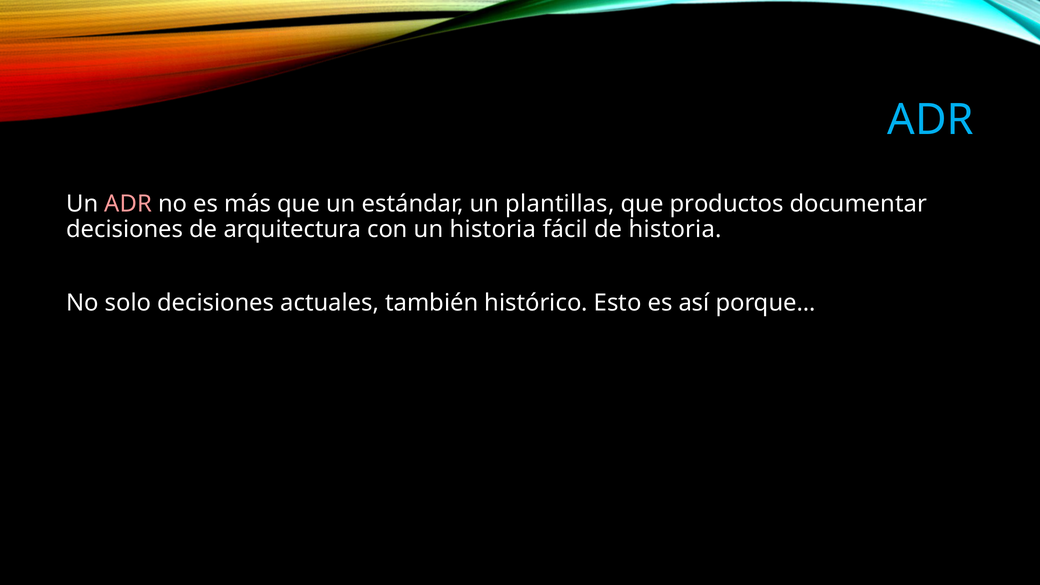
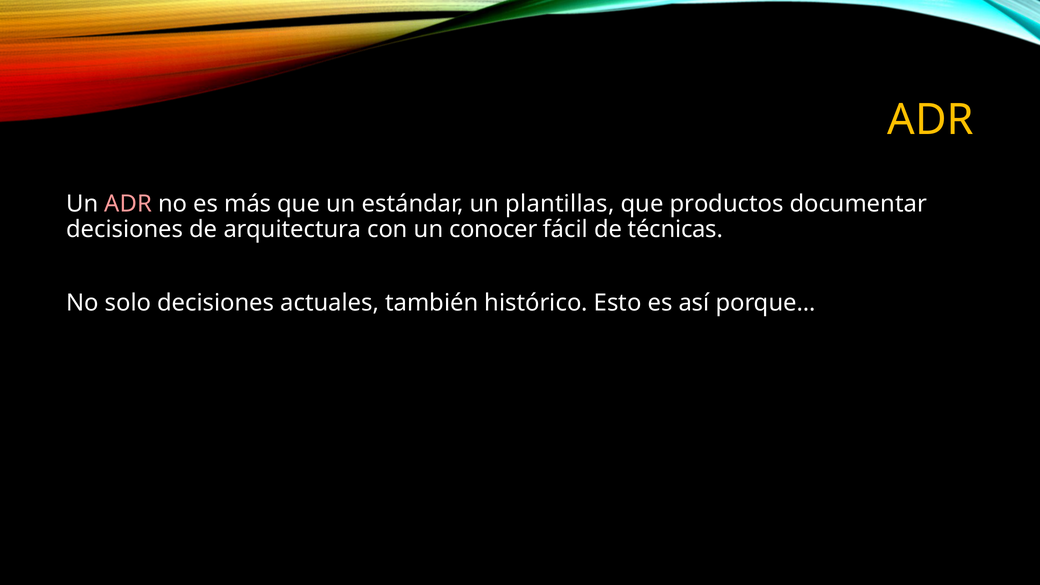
ADR colour: light blue -> yellow (931, 120)
un historia: historia -> conocer (493, 230)
de historia: historia -> técnicas (675, 230)
